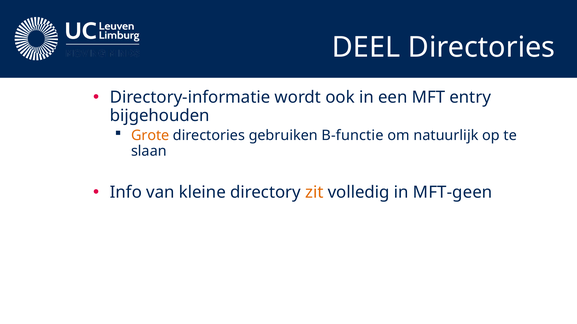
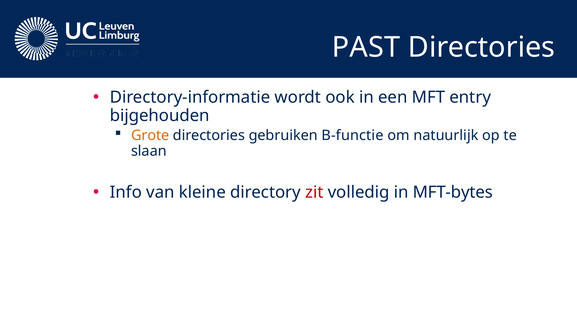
DEEL: DEEL -> PAST (366, 47)
zit colour: orange -> red (314, 193)
MFT-geen: MFT-geen -> MFT-bytes (453, 193)
